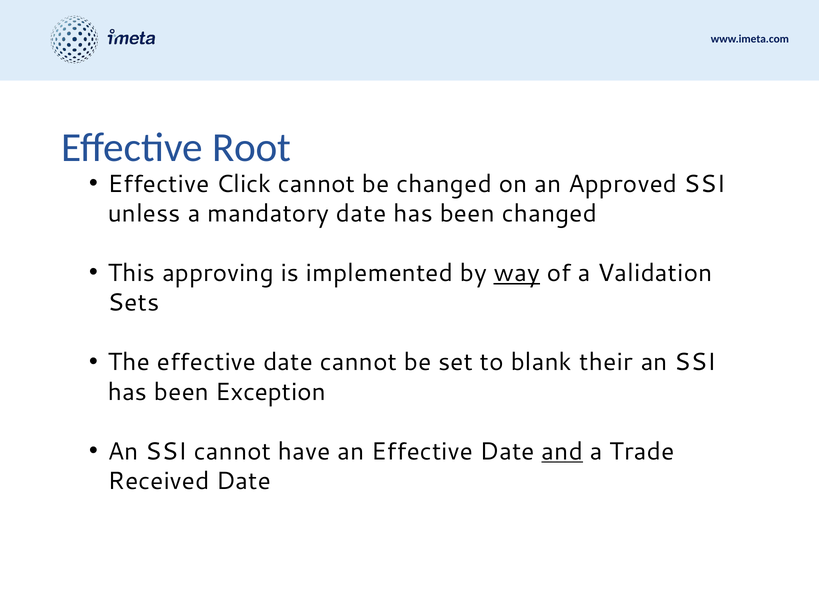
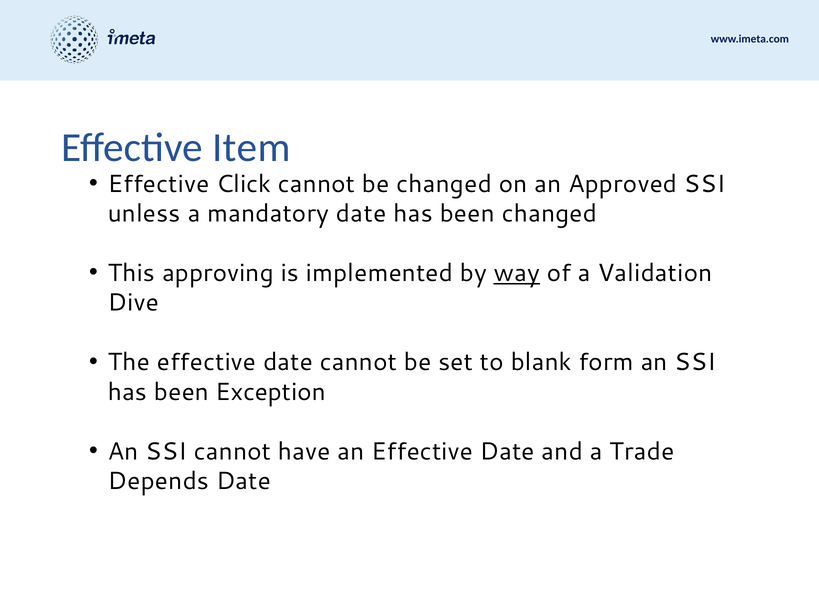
Root: Root -> Item (251, 147)
Sets: Sets -> Dive (133, 303)
their: their -> form (606, 362)
and underline: present -> none (562, 451)
Received: Received -> Depends (158, 481)
